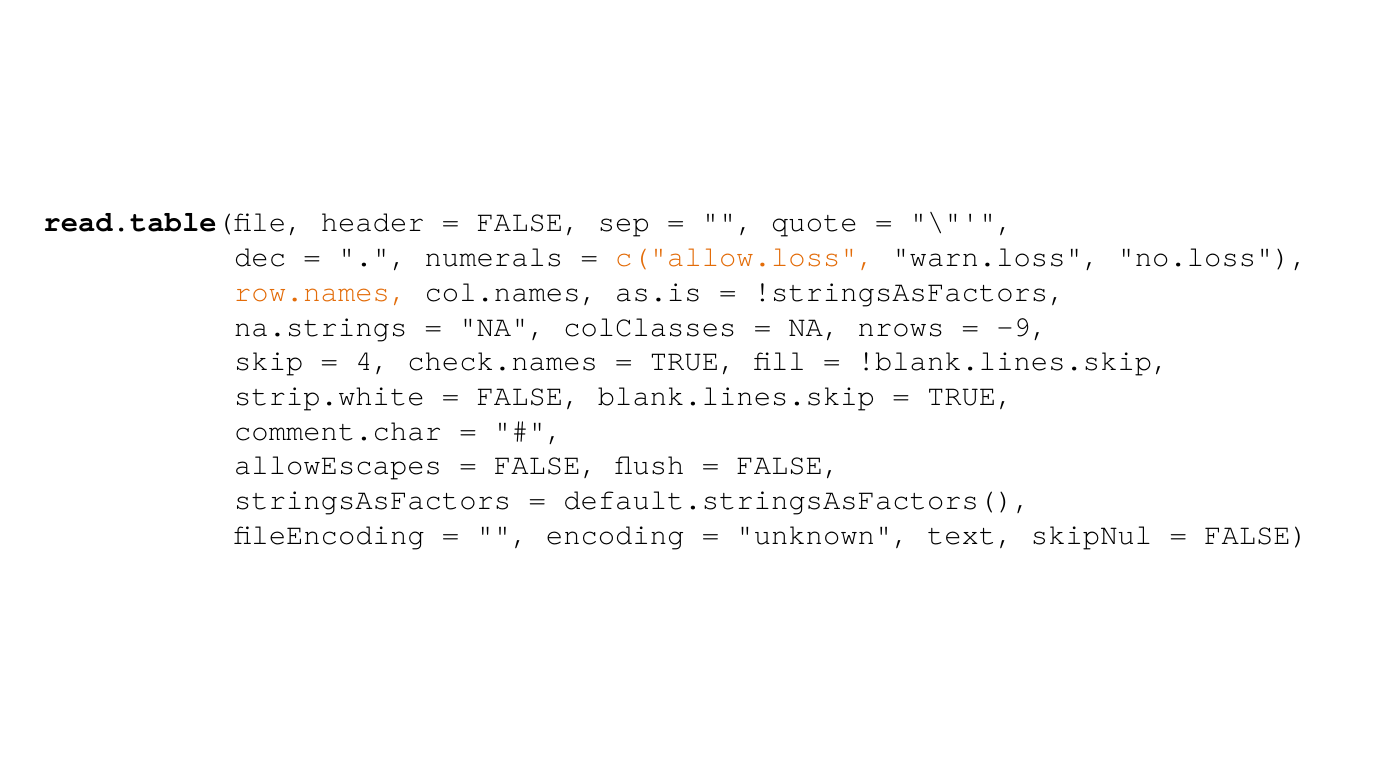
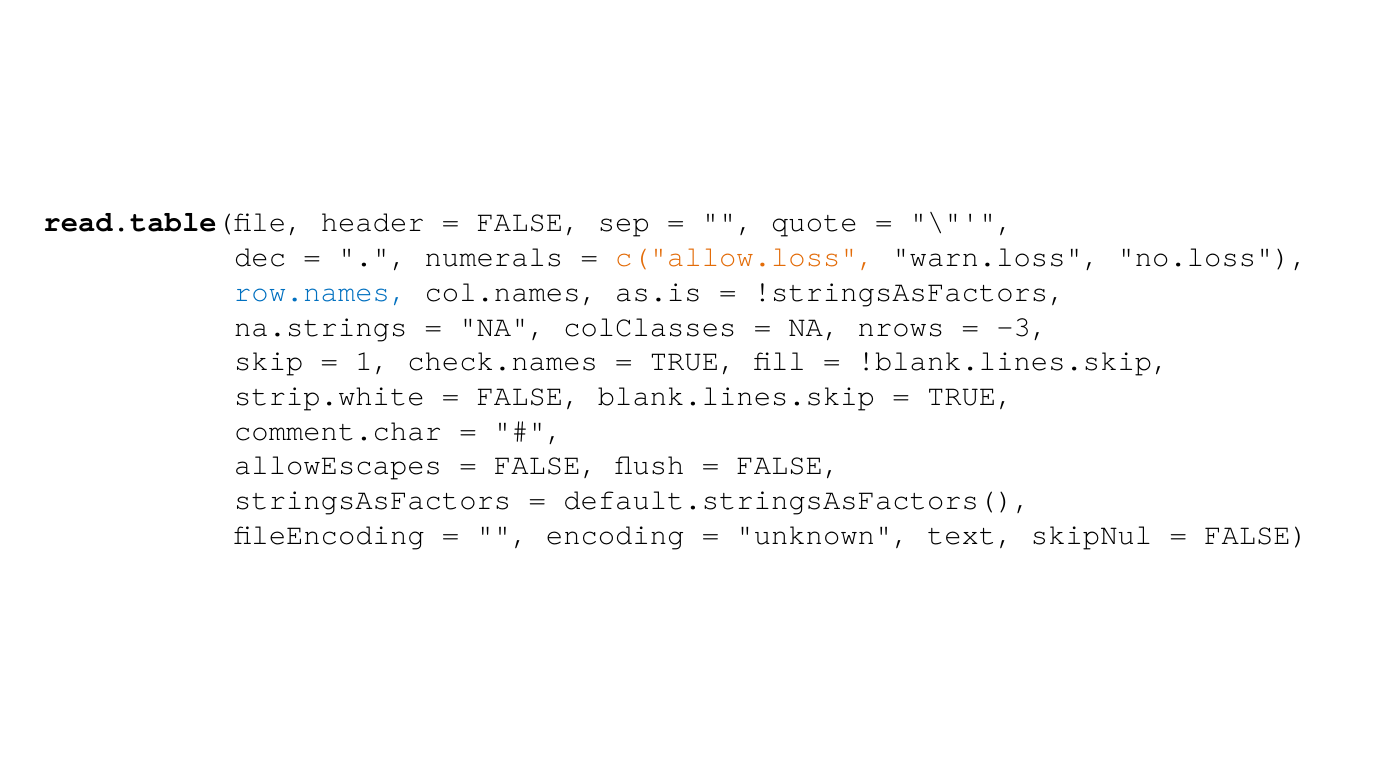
row.names colour: orange -> blue (321, 292)
-9: -9 -> -3 (1022, 327)
4: 4 -> 1 (373, 361)
